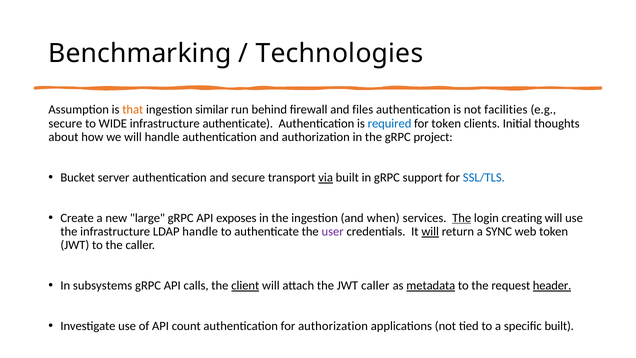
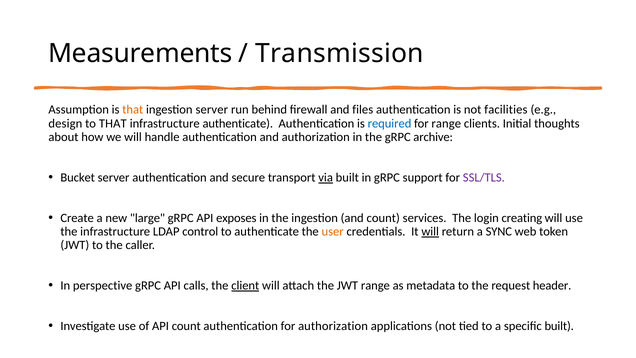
Benchmarking: Benchmarking -> Measurements (140, 53)
Technologies: Technologies -> Transmission (340, 53)
ingestion similar: similar -> server (212, 110)
secure: secure -> design (65, 123)
to WIDE: WIDE -> THAT (113, 123)
for token: token -> range (446, 123)
project: project -> archive (433, 137)
SSL/TLS colour: blue -> purple (484, 177)
and when: when -> count (383, 218)
The underline: present -> none (462, 218)
LDAP handle: handle -> control (200, 231)
user colour: purple -> orange (333, 231)
subsystems: subsystems -> perspective (103, 285)
JWT caller: caller -> range (375, 285)
metadata underline: present -> none (431, 285)
header underline: present -> none (552, 285)
